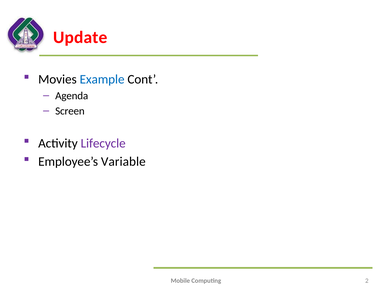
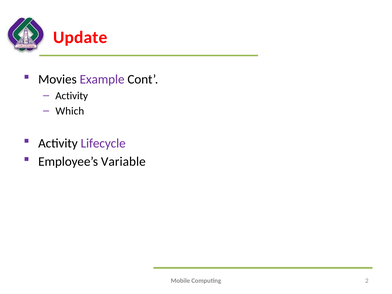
Example colour: blue -> purple (102, 79)
Agenda: Agenda -> Activity (72, 96)
Screen: Screen -> Which (70, 111)
